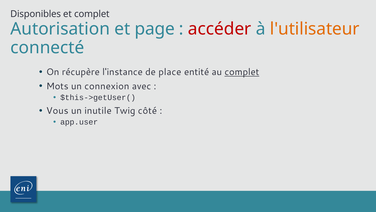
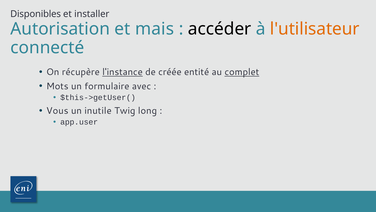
et complet: complet -> installer (92, 14)
page: page -> mais (155, 29)
accéder colour: red -> black (220, 29)
l'instance underline: none -> present (122, 72)
place: place -> créée (170, 72)
connexion: connexion -> formulaire (107, 86)
côté: côté -> long (147, 111)
